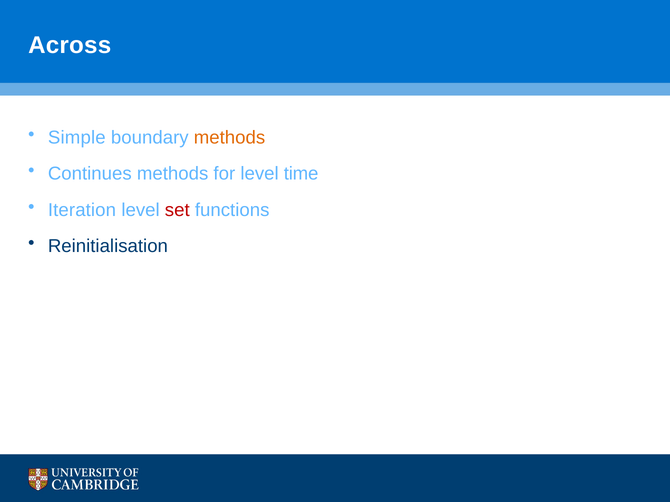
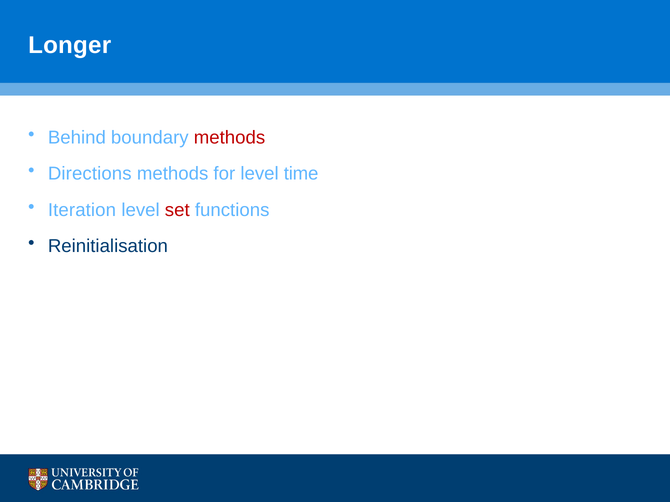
Across: Across -> Longer (70, 45)
Simple: Simple -> Behind (77, 138)
methods colour: orange -> red (230, 138)
Continues: Continues -> Directions (90, 174)
